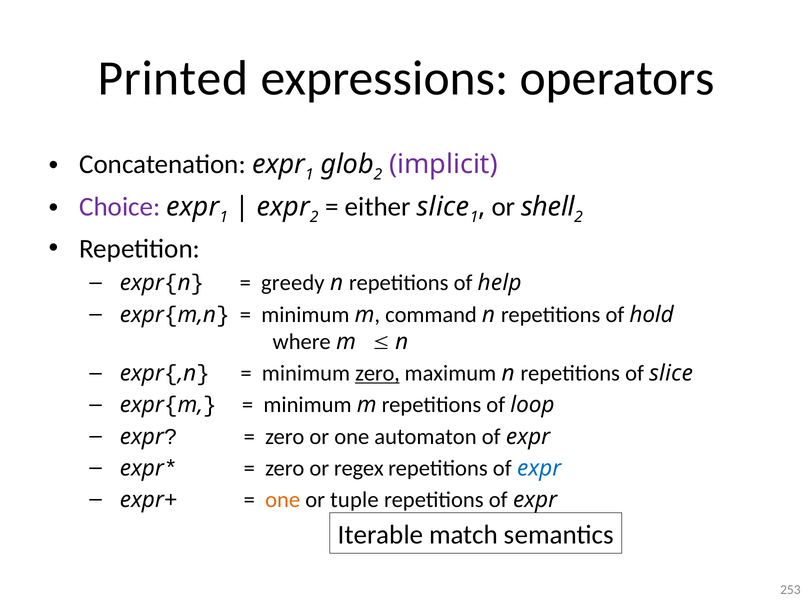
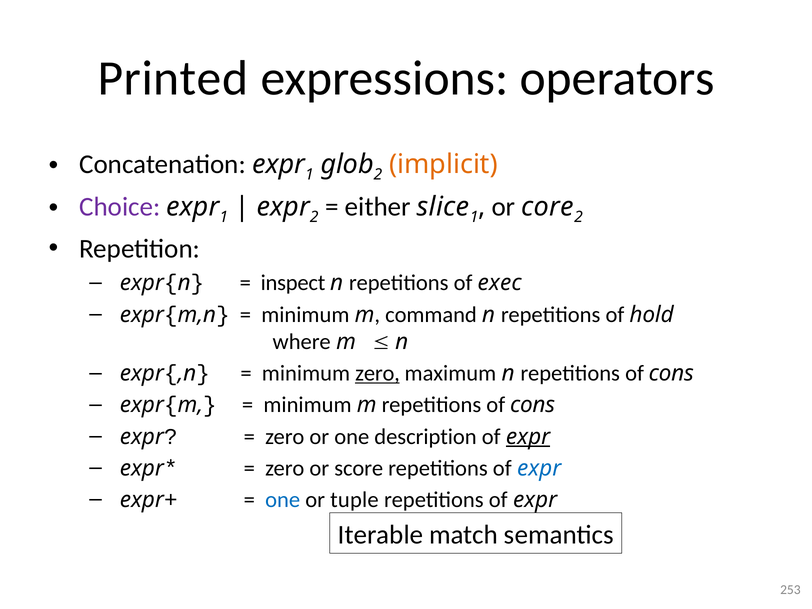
implicit colour: purple -> orange (443, 164)
shell: shell -> core (548, 207)
greedy: greedy -> inspect (293, 283)
help: help -> exec (500, 283)
n repetitions of slice: slice -> cons (671, 373)
m repetitions of loop: loop -> cons (533, 405)
automaton: automaton -> description (426, 437)
expr underline: none -> present (528, 437)
regex: regex -> score (359, 468)
one colour: orange -> blue (283, 500)
